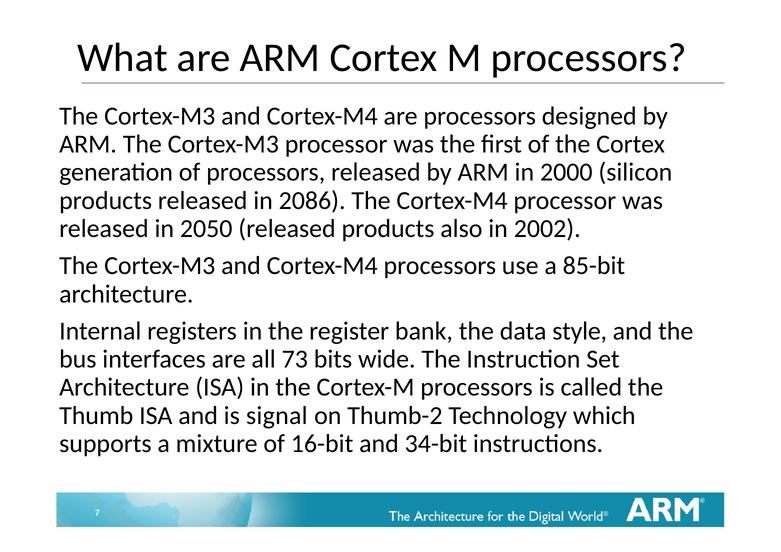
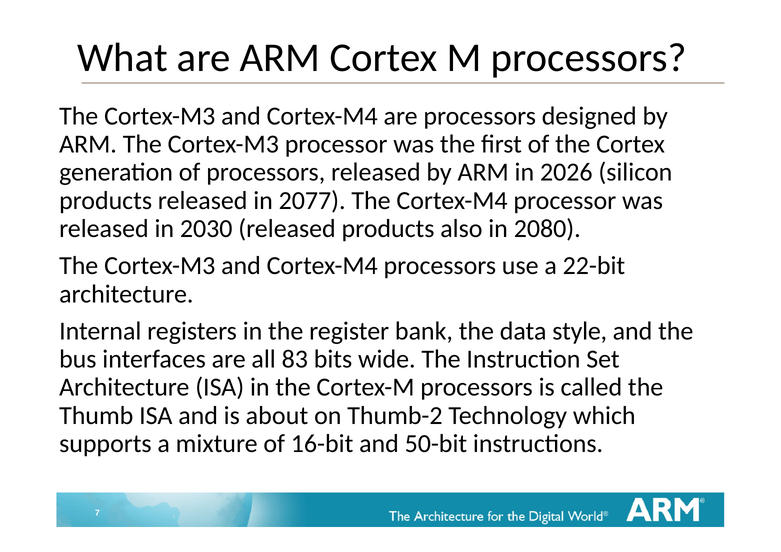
2000: 2000 -> 2026 (566, 172)
2086: 2086 -> 2077 (312, 200)
2050: 2050 -> 2030 (206, 228)
2002: 2002 -> 2080 (547, 228)
85-bit: 85-bit -> 22-bit (594, 266)
73: 73 -> 83 (295, 359)
signal: signal -> about (277, 415)
34-bit: 34-bit -> 50-bit (436, 443)
